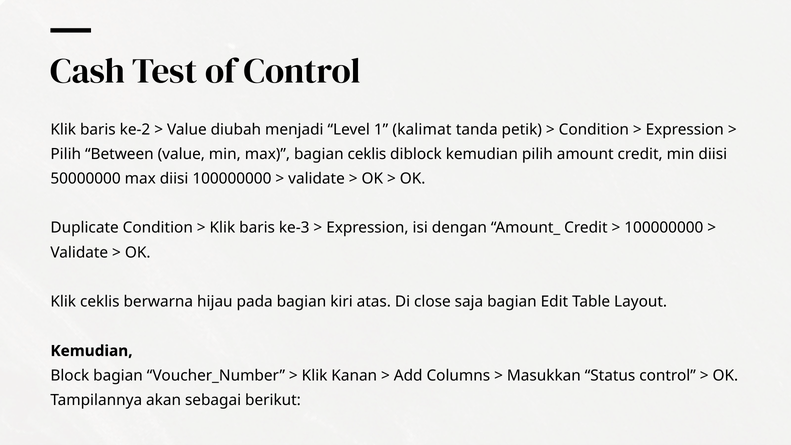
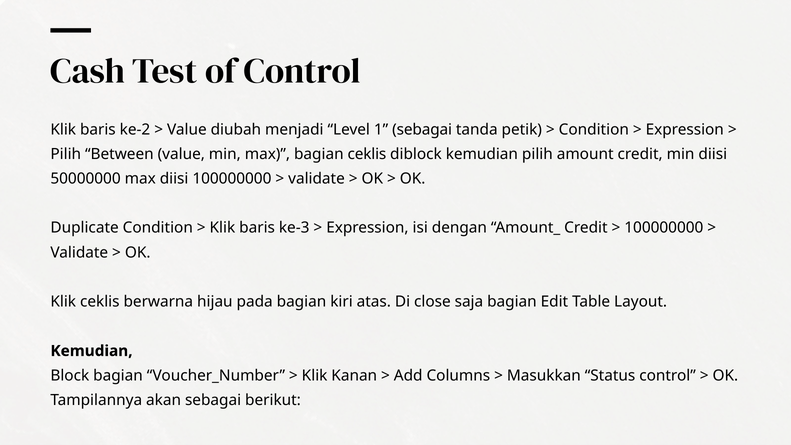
1 kalimat: kalimat -> sebagai (422, 129)
